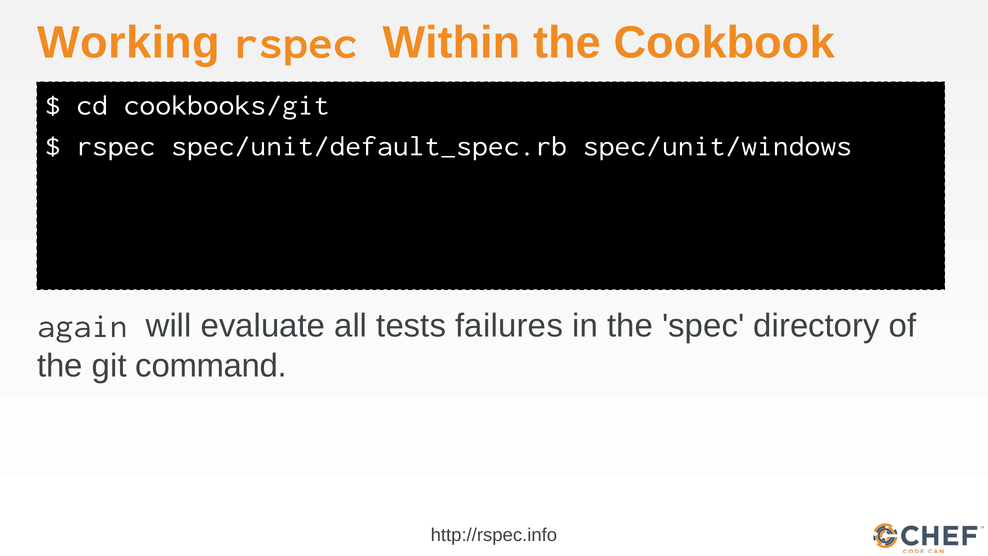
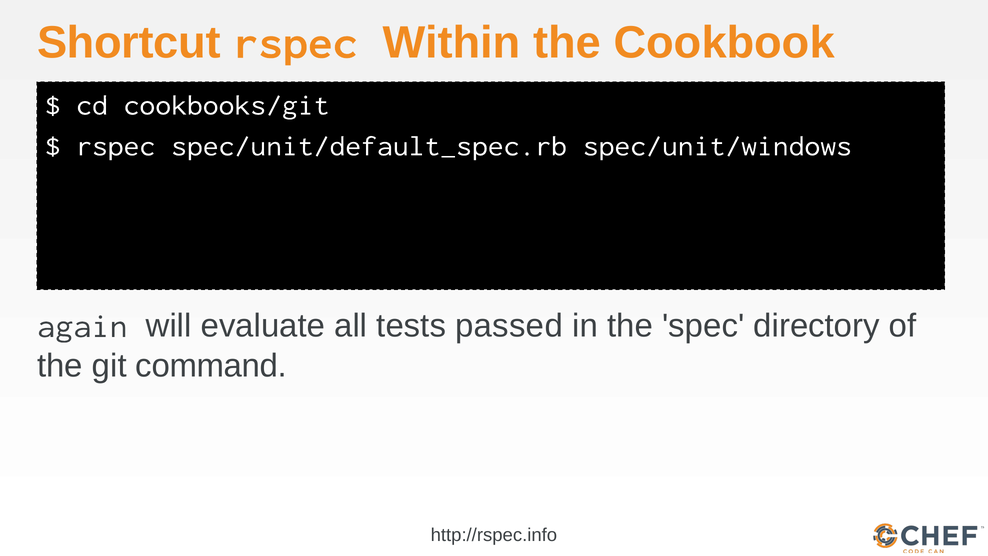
Working: Working -> Shortcut (129, 43)
failures: failures -> passed (509, 326)
